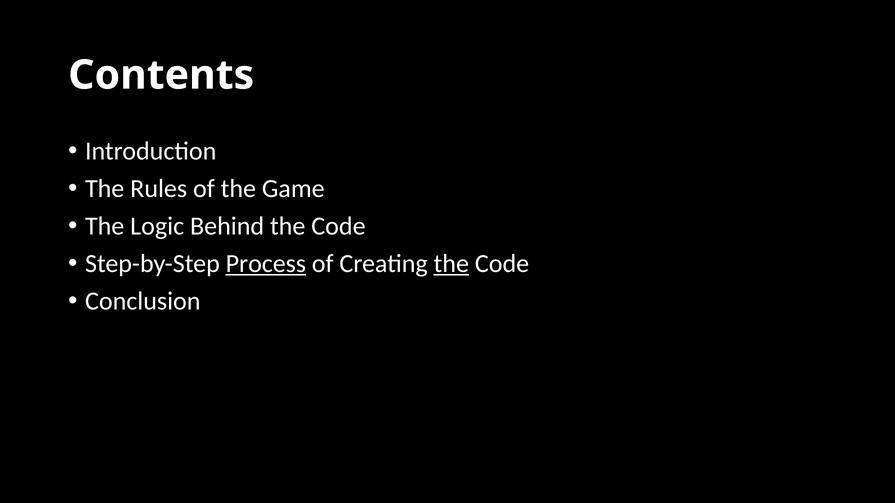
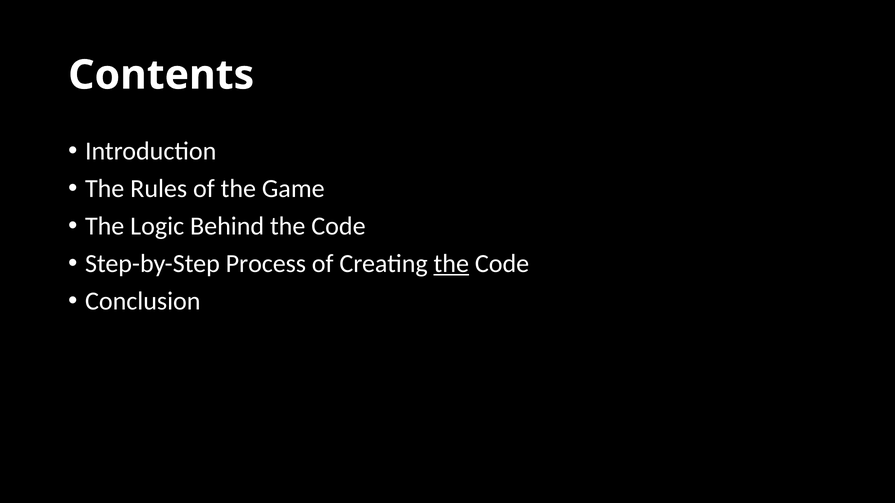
Process underline: present -> none (266, 264)
